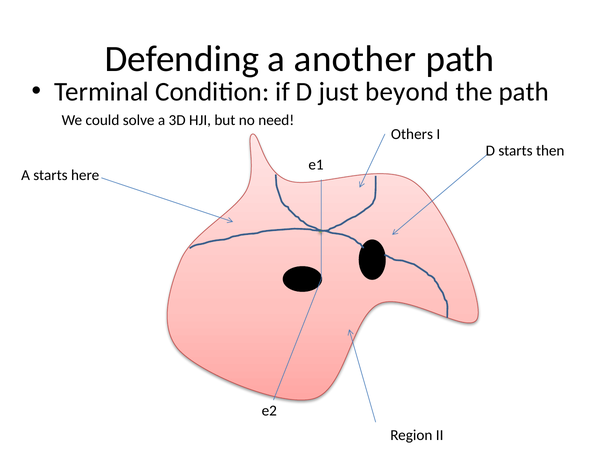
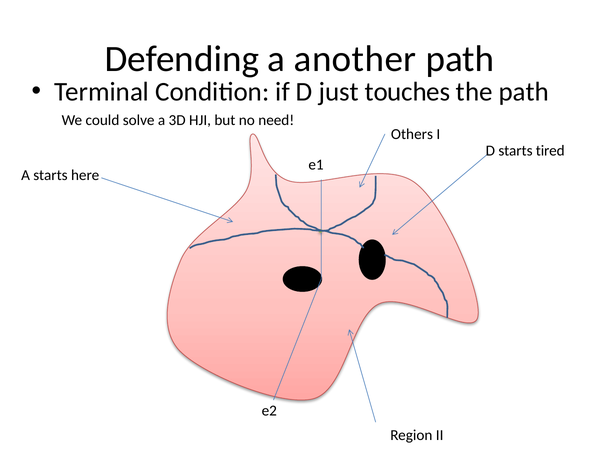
beyond: beyond -> touches (407, 92)
then: then -> tired (550, 151)
